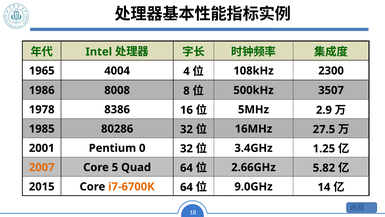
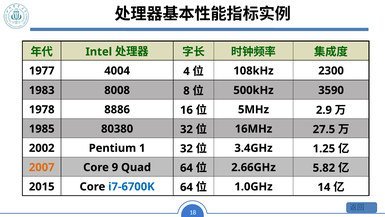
1965: 1965 -> 1977 (42, 71)
1986: 1986 -> 1983 (42, 90)
3507: 3507 -> 3590 (331, 90)
8386: 8386 -> 8886 (117, 109)
80286: 80286 -> 80380 (117, 129)
2001: 2001 -> 2002 (42, 148)
0: 0 -> 1 (142, 148)
5: 5 -> 9 (115, 167)
i7-6700K colour: orange -> blue (131, 186)
9.0GHz: 9.0GHz -> 1.0GHz (254, 186)
